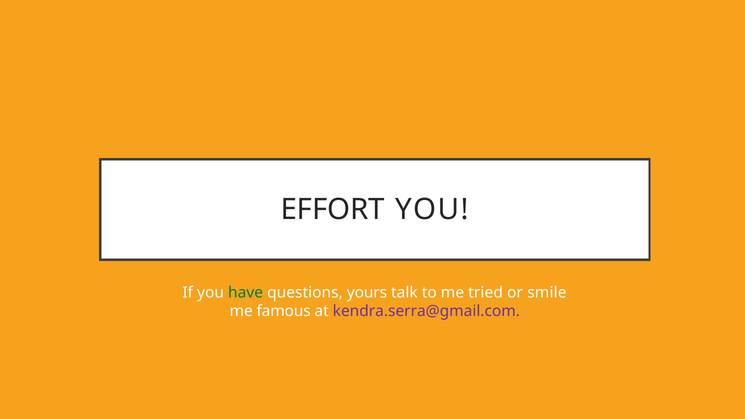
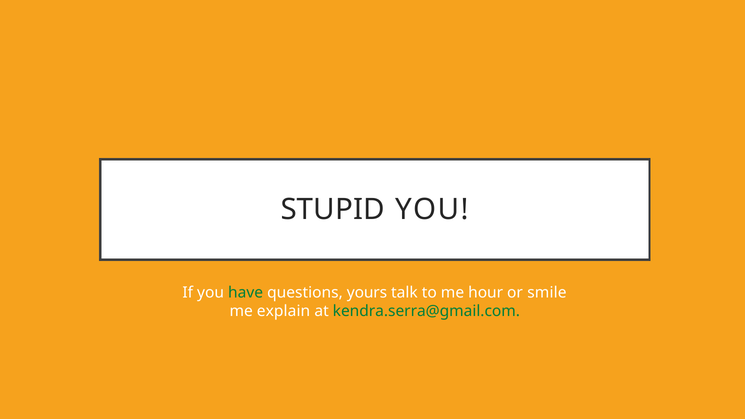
EFFORT: EFFORT -> STUPID (333, 209)
tried: tried -> hour (486, 293)
famous: famous -> explain (284, 311)
kendra.serra@gmail.com colour: purple -> green (426, 311)
